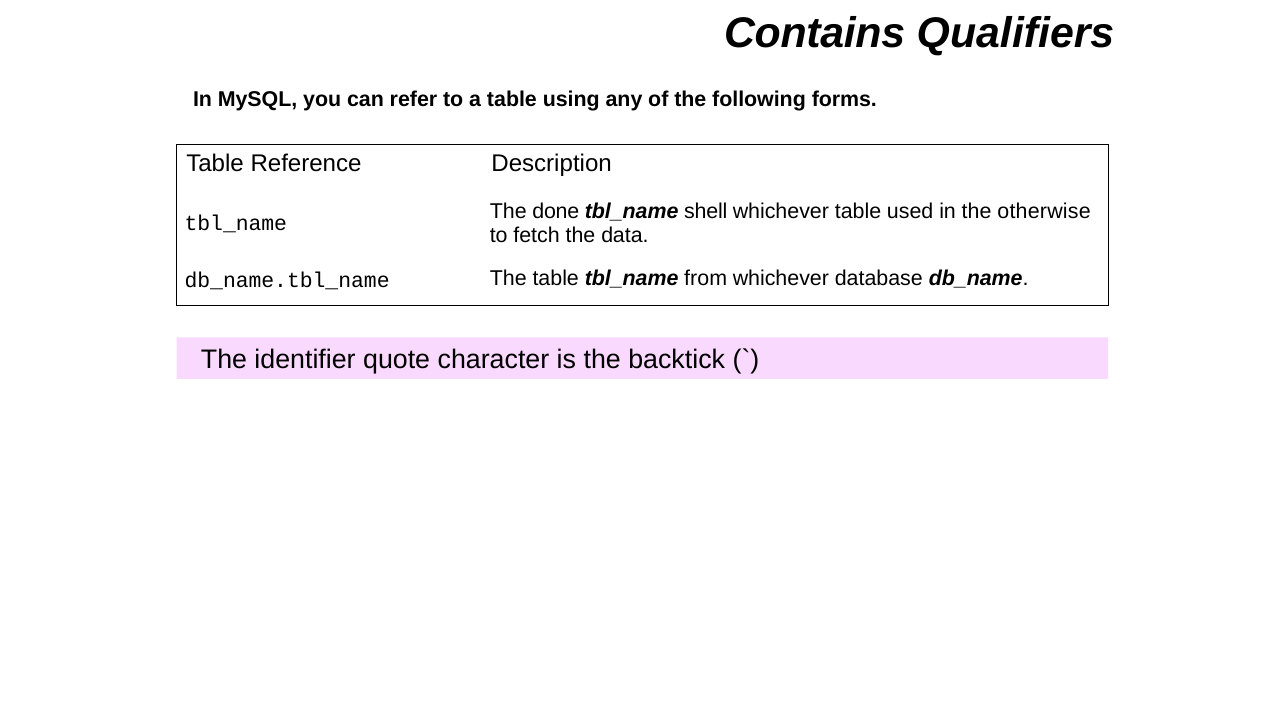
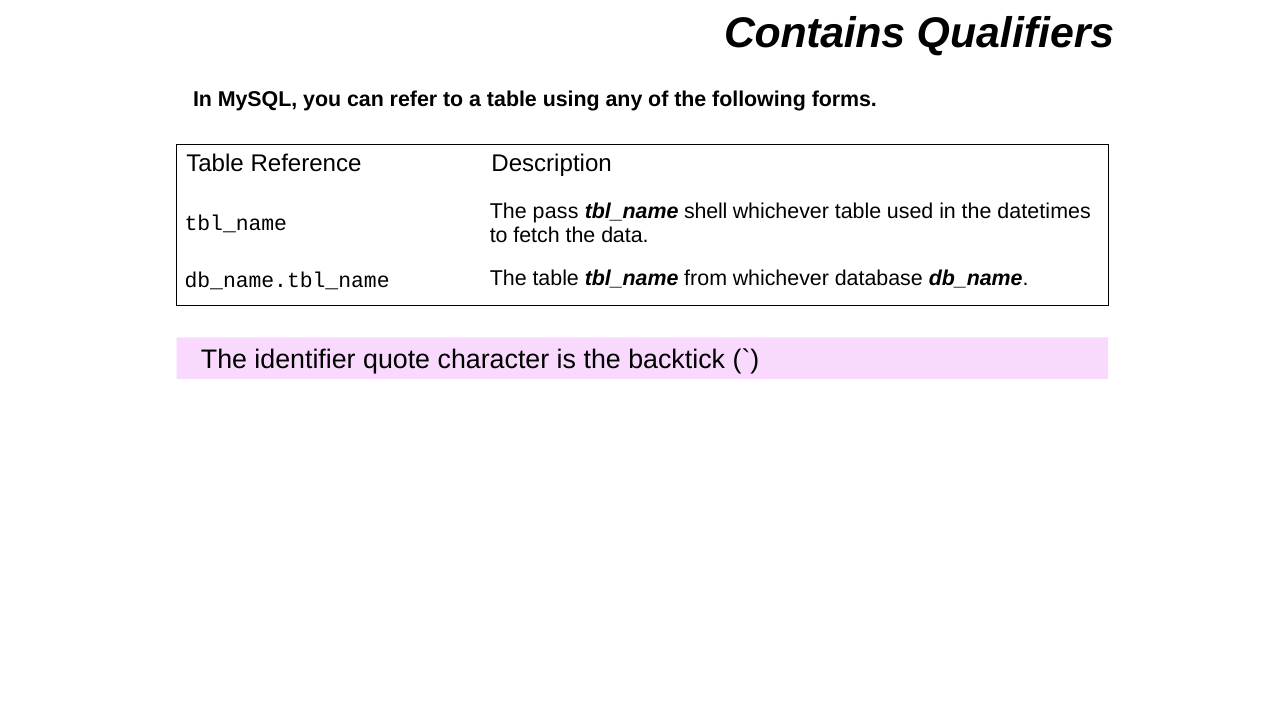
done: done -> pass (556, 211)
otherwise: otherwise -> datetimes (1044, 211)
